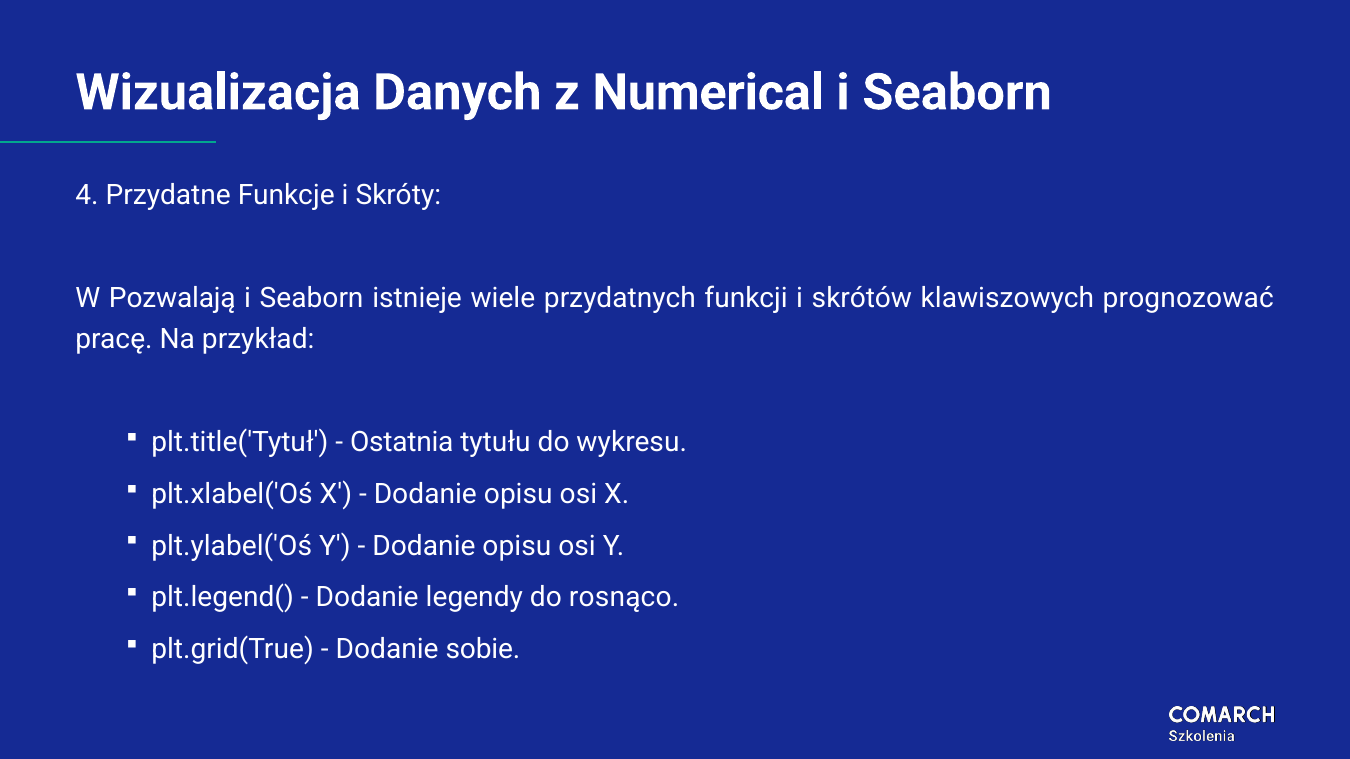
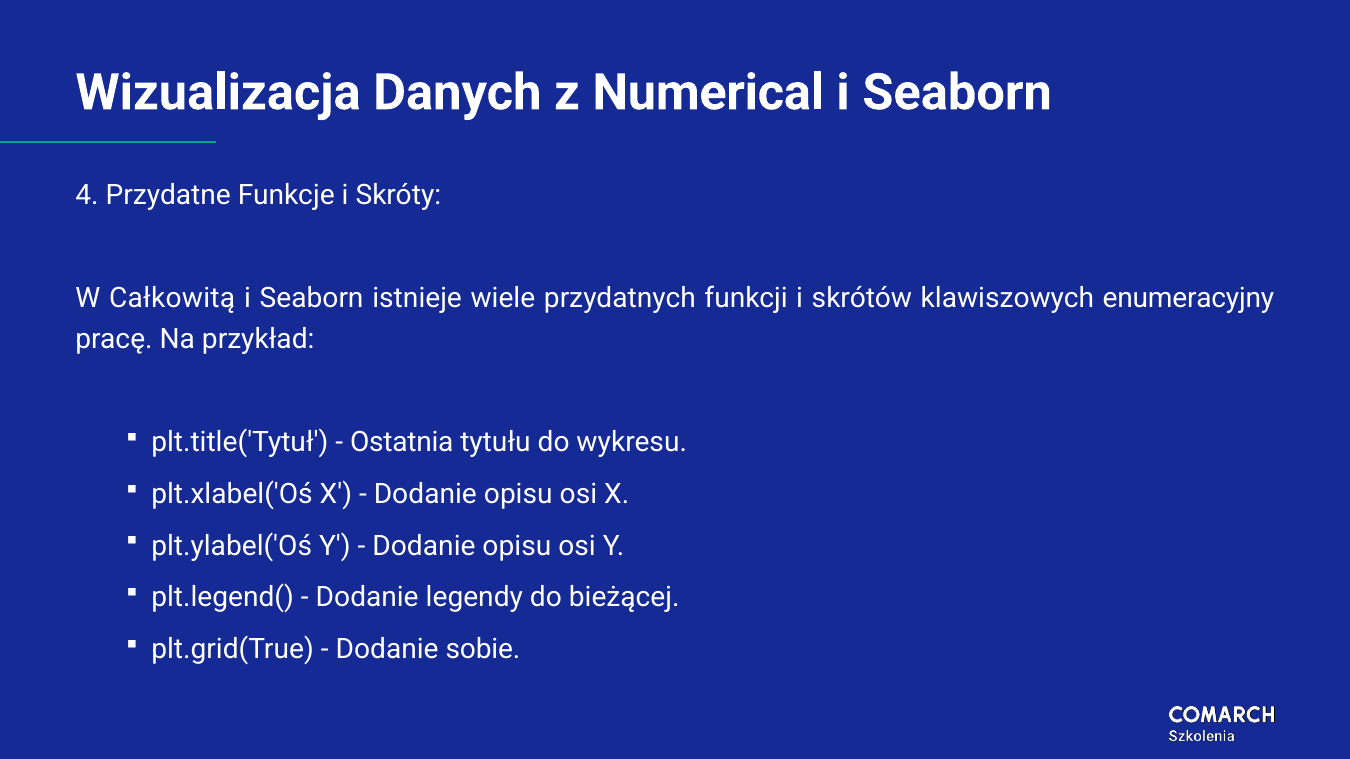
Pozwalają: Pozwalają -> Całkowitą (172, 299)
prognozować: prognozować -> enumeracyjny (1188, 299)
rosnąco: rosnąco -> bieżącej (624, 598)
